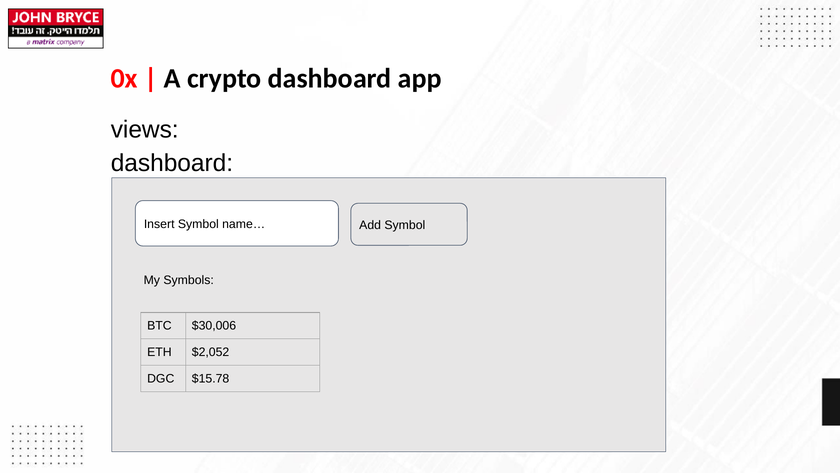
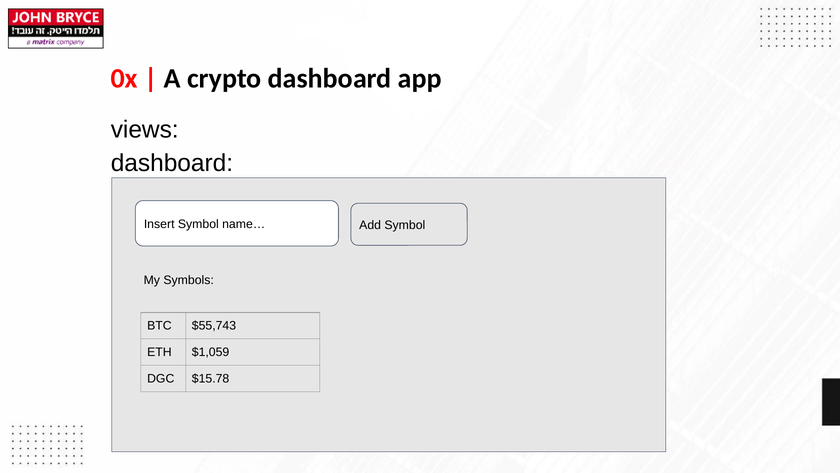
$30,006: $30,006 -> $55,743 (214, 326)
$2,052: $2,052 -> $1,059 (211, 352)
